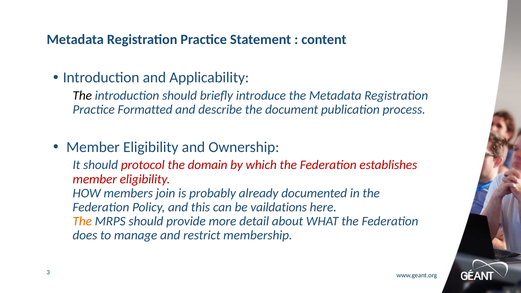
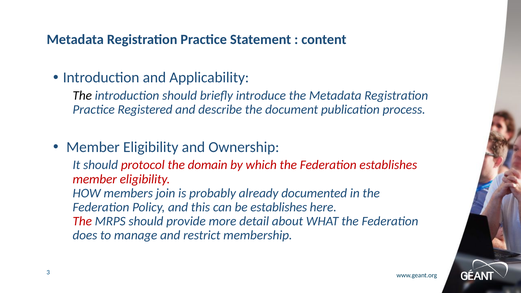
Formatted: Formatted -> Registered (145, 110)
be vaildations: vaildations -> establishes (279, 207)
The colour: orange -> red (82, 221)
